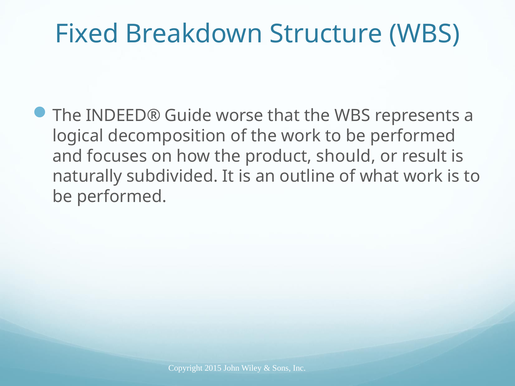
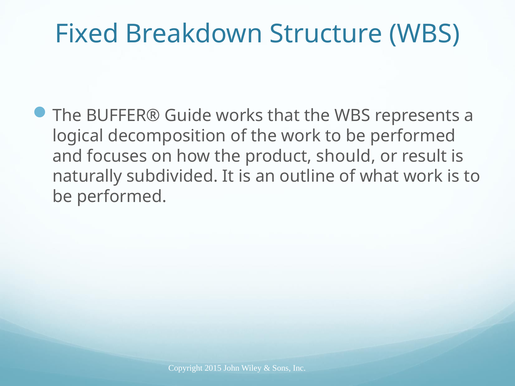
INDEED®: INDEED® -> BUFFER® (123, 116)
worse: worse -> works (240, 116)
